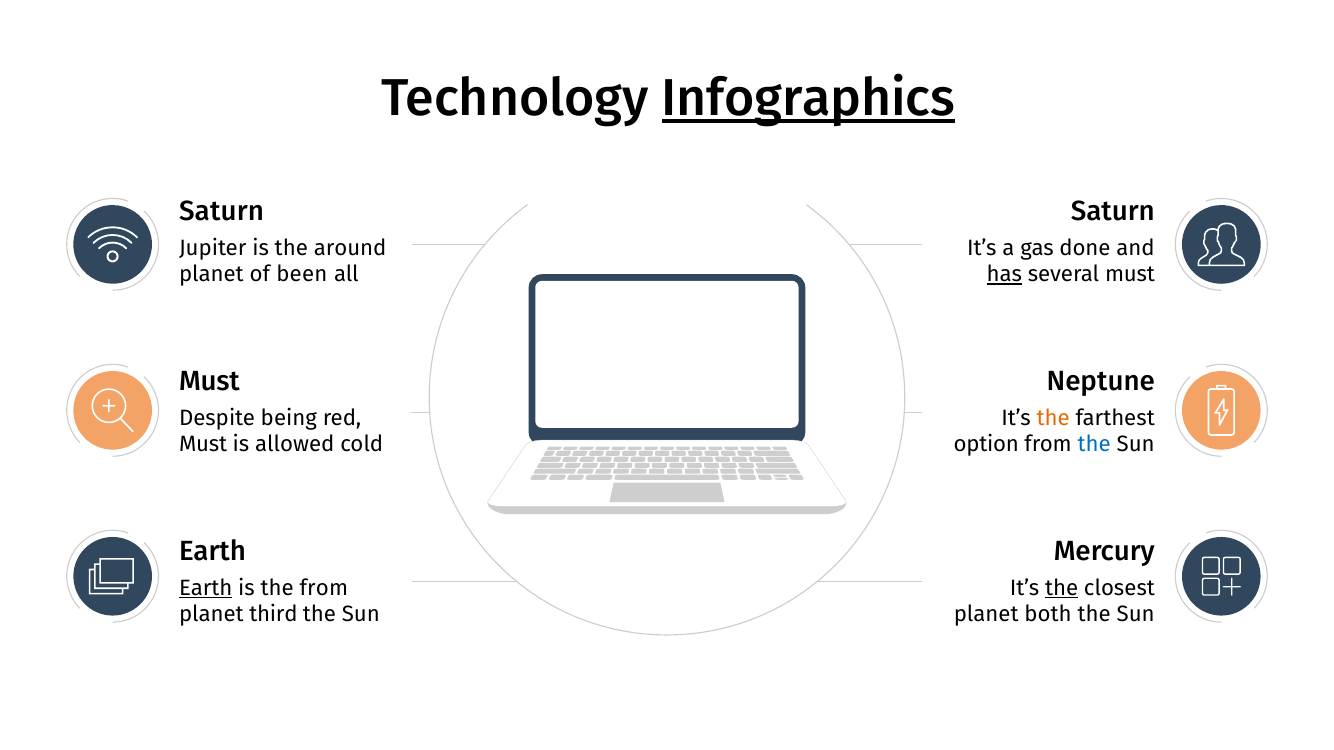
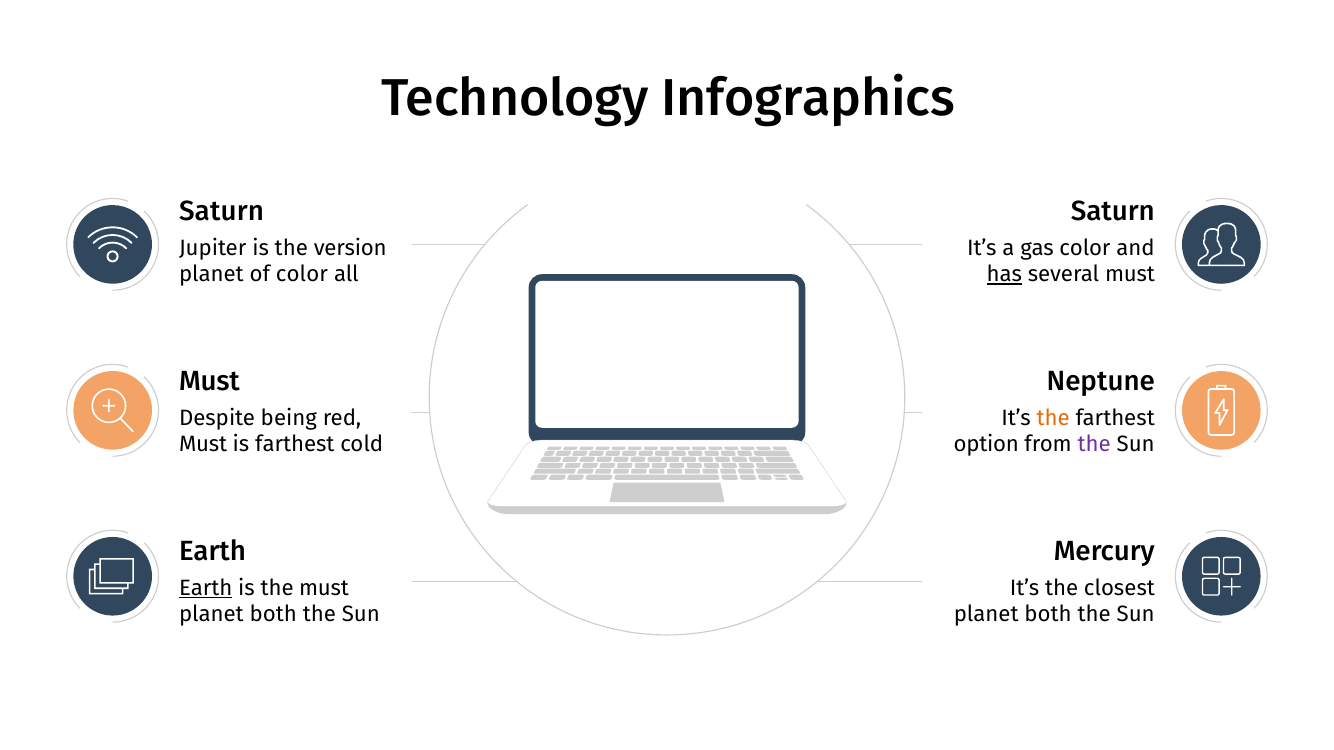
Infographics underline: present -> none (808, 99)
around: around -> version (350, 248)
gas done: done -> color (1085, 248)
of been: been -> color (302, 275)
is allowed: allowed -> farthest (295, 445)
the colour: blue -> purple (1094, 445)
the from: from -> must (324, 588)
the underline: present -> none (1062, 588)
third: third -> both (273, 615)
